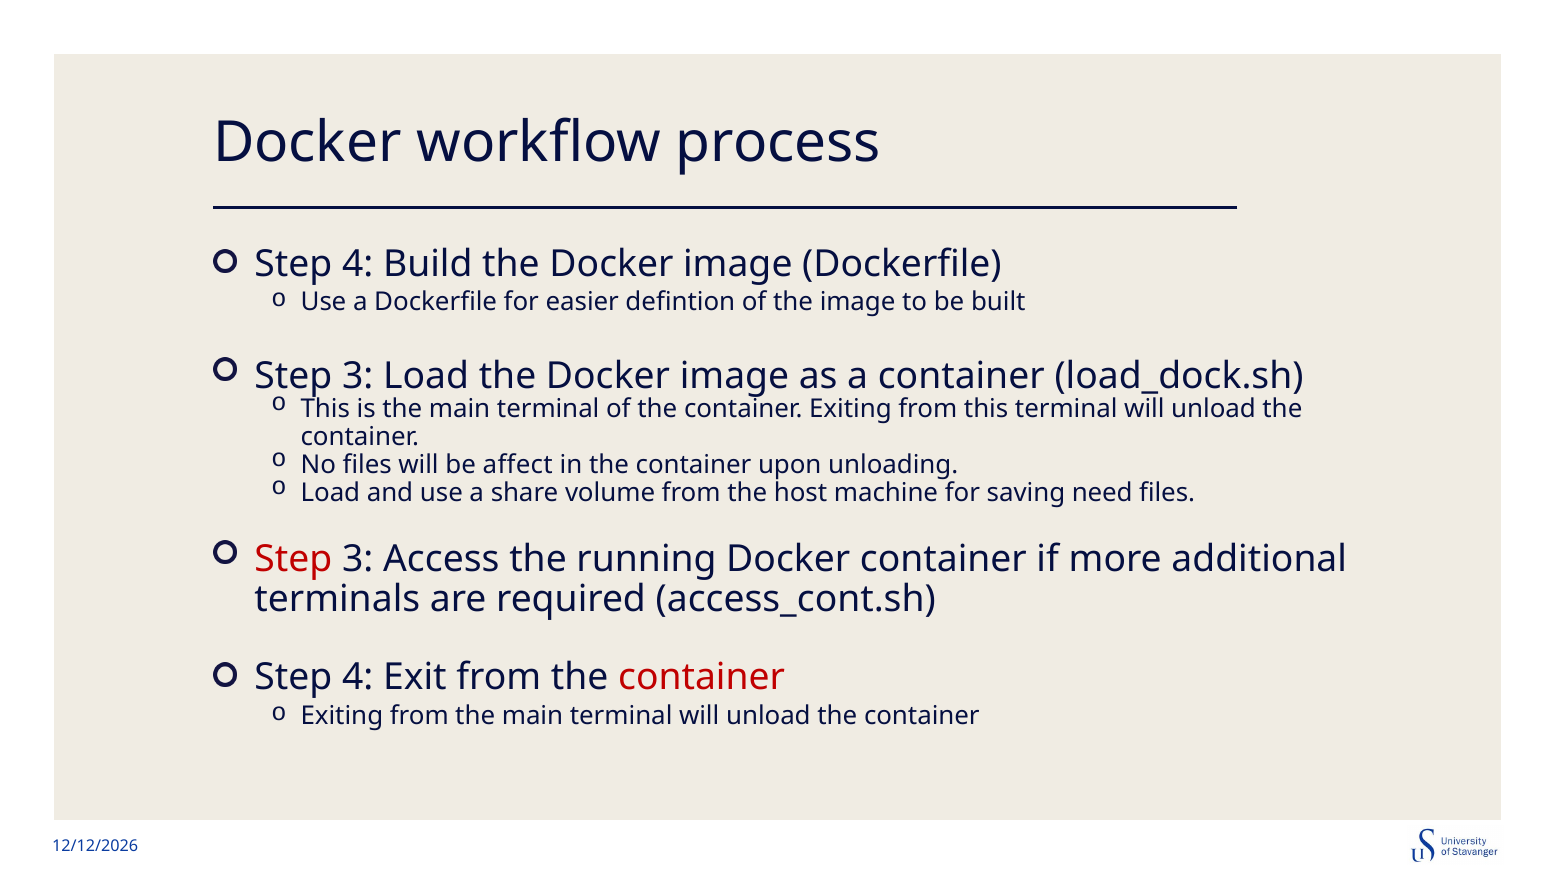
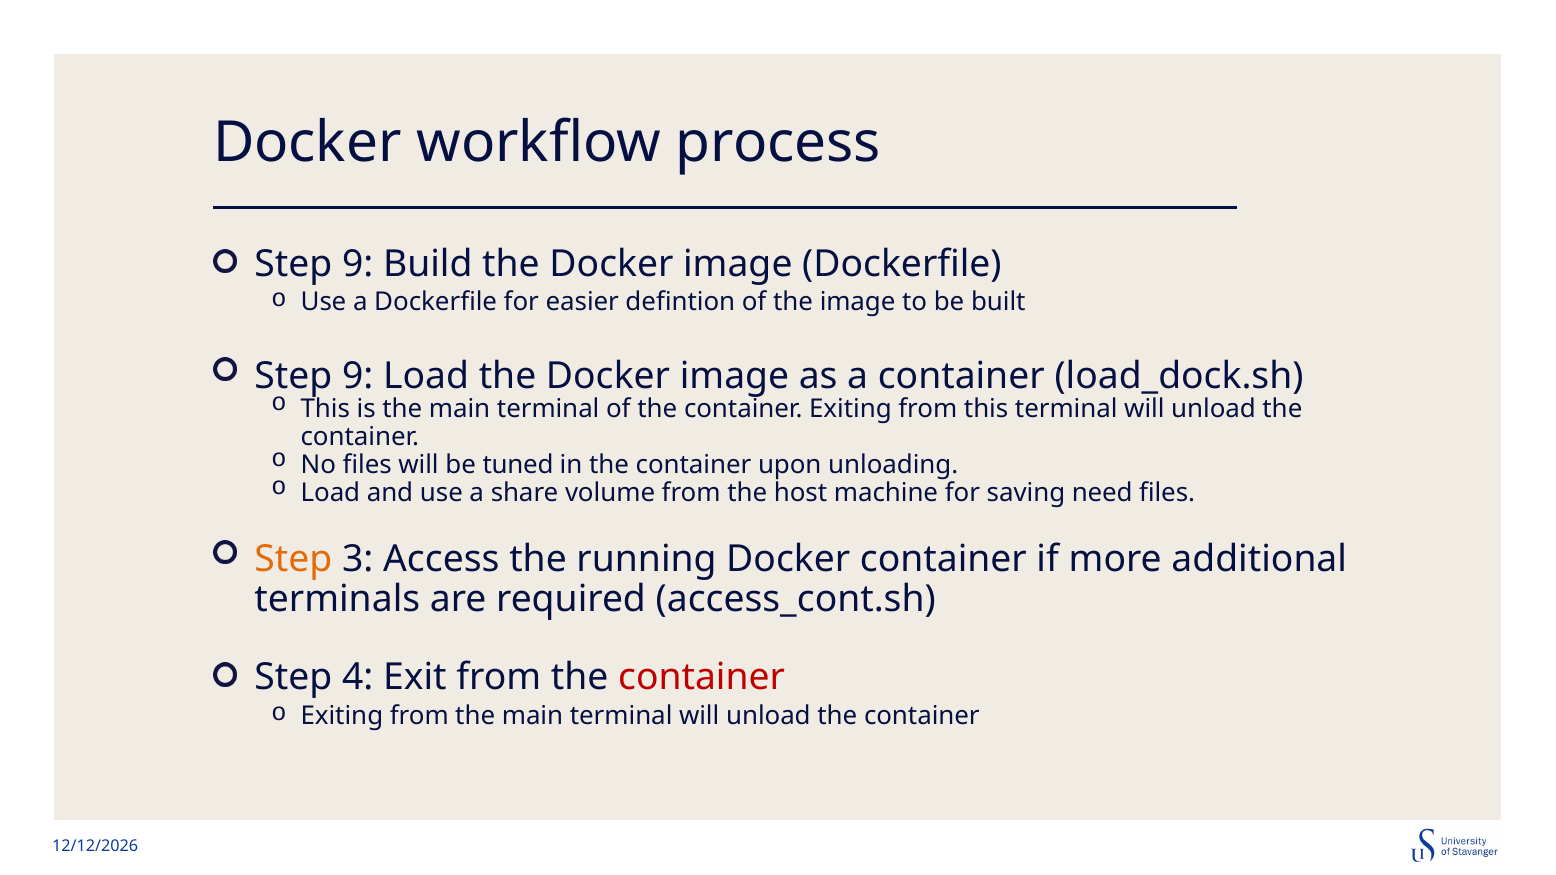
4: 4 -> 9 (358, 264)
3: 3 -> 9 (358, 376)
affect: affect -> tuned (518, 465)
Step colour: red -> orange (293, 559)
